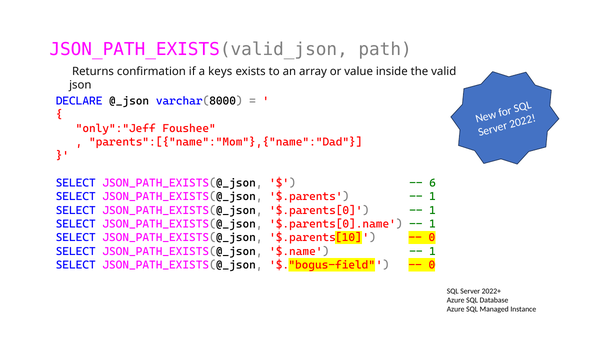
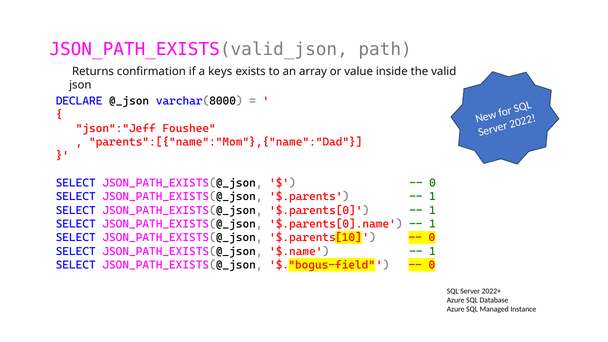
only":"Jeff: only":"Jeff -> json":"Jeff (116, 128)
6: 6 -> 0 (433, 183)
